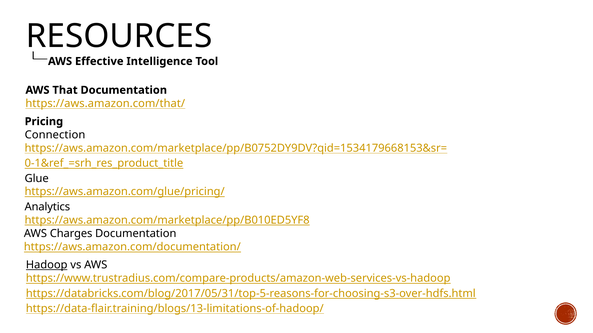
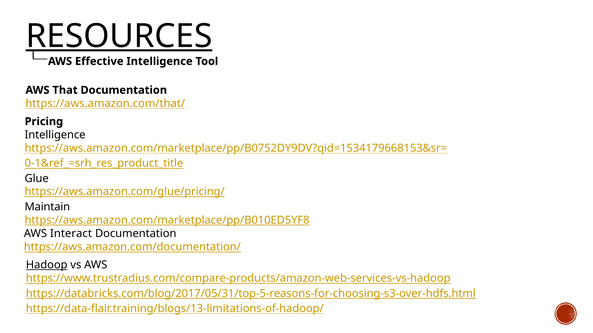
RESOURCES underline: none -> present (119, 36)
Connection: Connection -> Intelligence (55, 135)
Analytics: Analytics -> Maintain (47, 207)
Charges: Charges -> Interact (71, 234)
